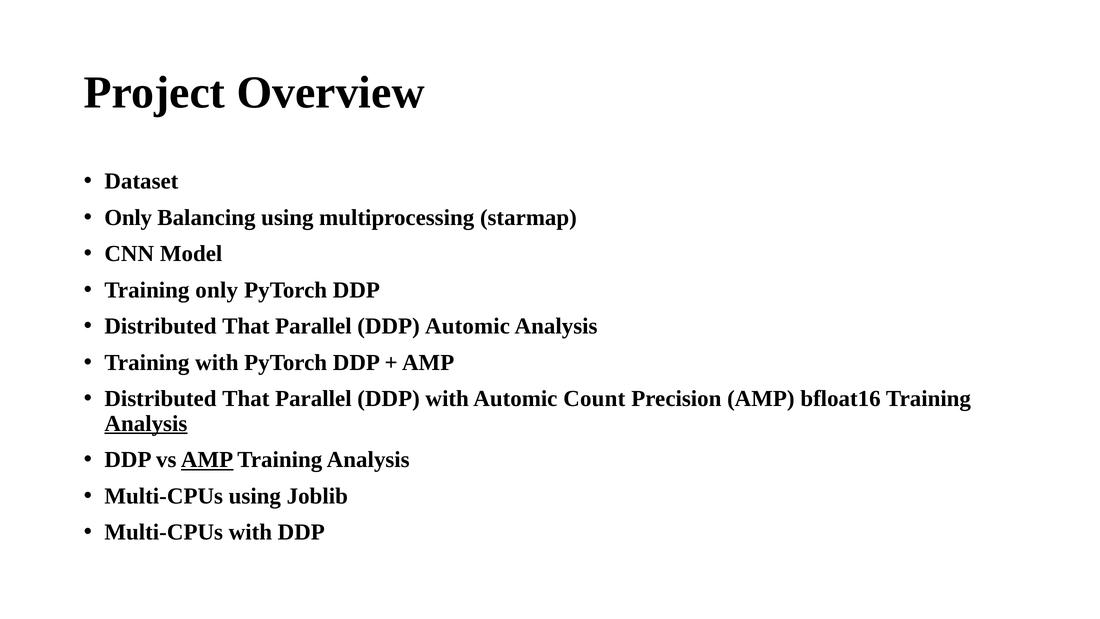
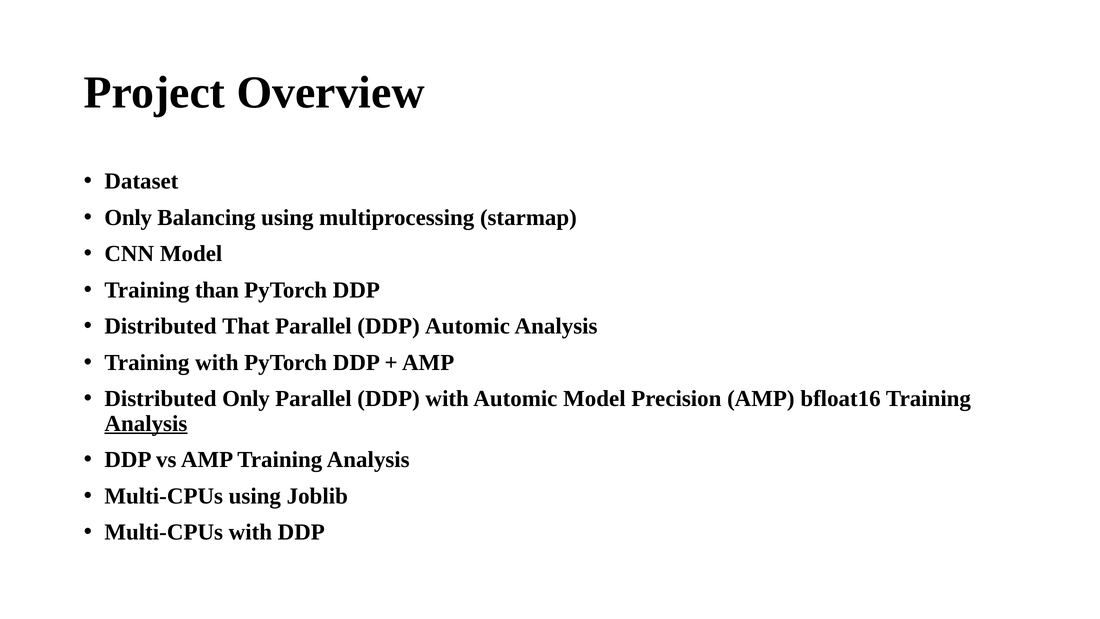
Training only: only -> than (217, 290)
That: That -> Only (246, 399)
Automic Count: Count -> Model (594, 399)
AMP underline: present -> none (207, 460)
